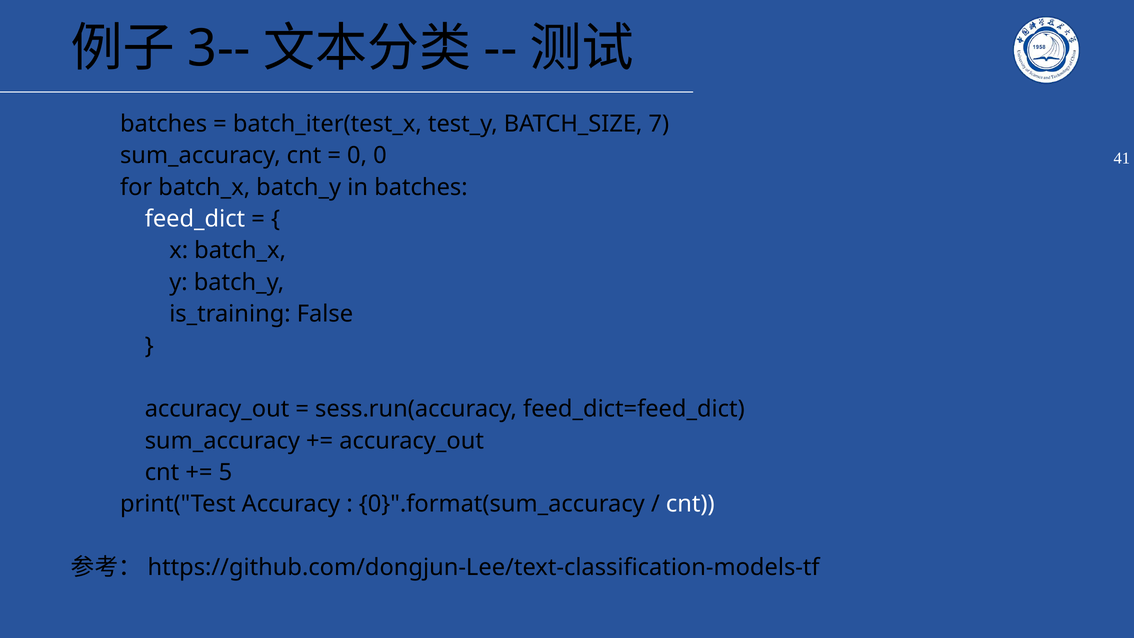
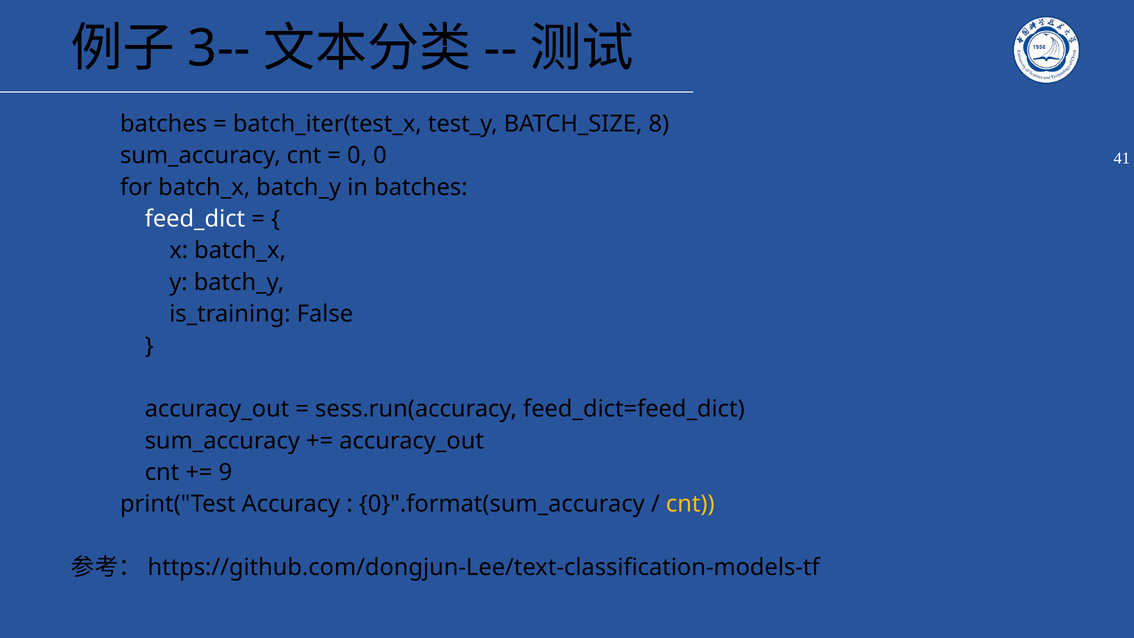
7: 7 -> 8 (659, 124)
5: 5 -> 9 (225, 472)
cnt colour: white -> yellow (690, 504)
